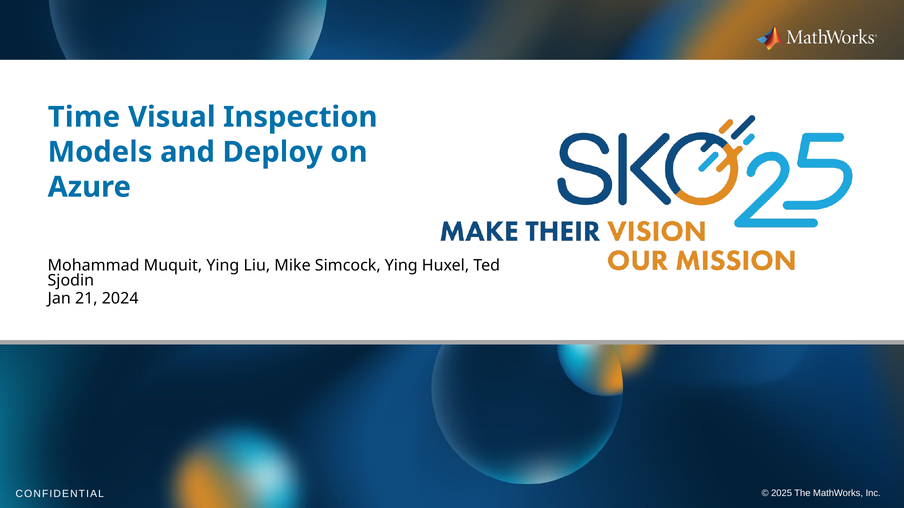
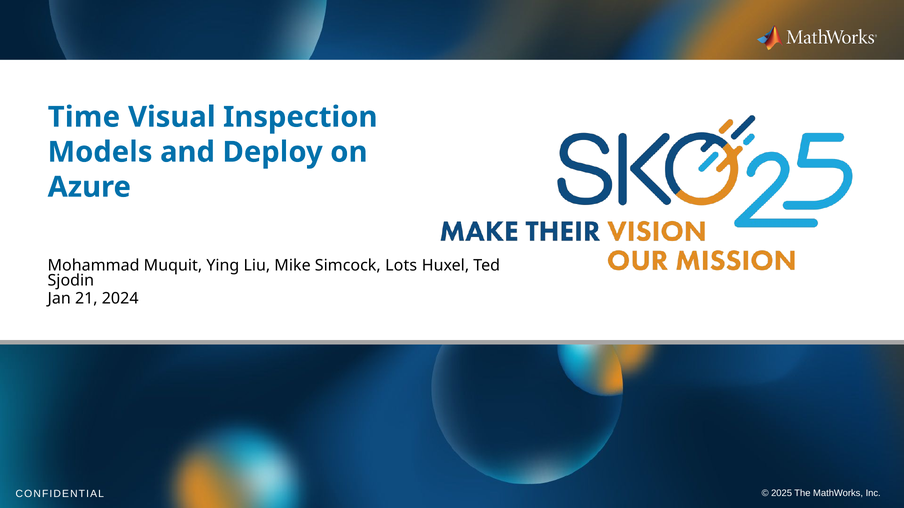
Simcock Ying: Ying -> Lots (401, 266)
